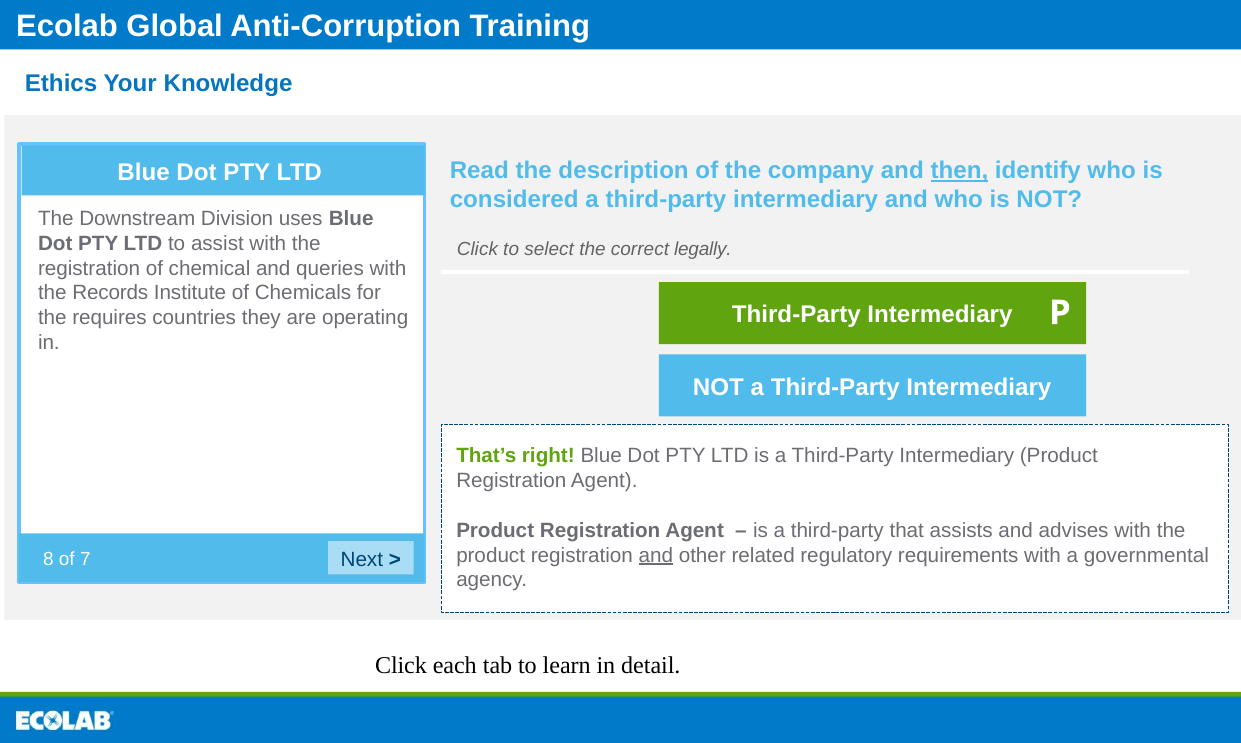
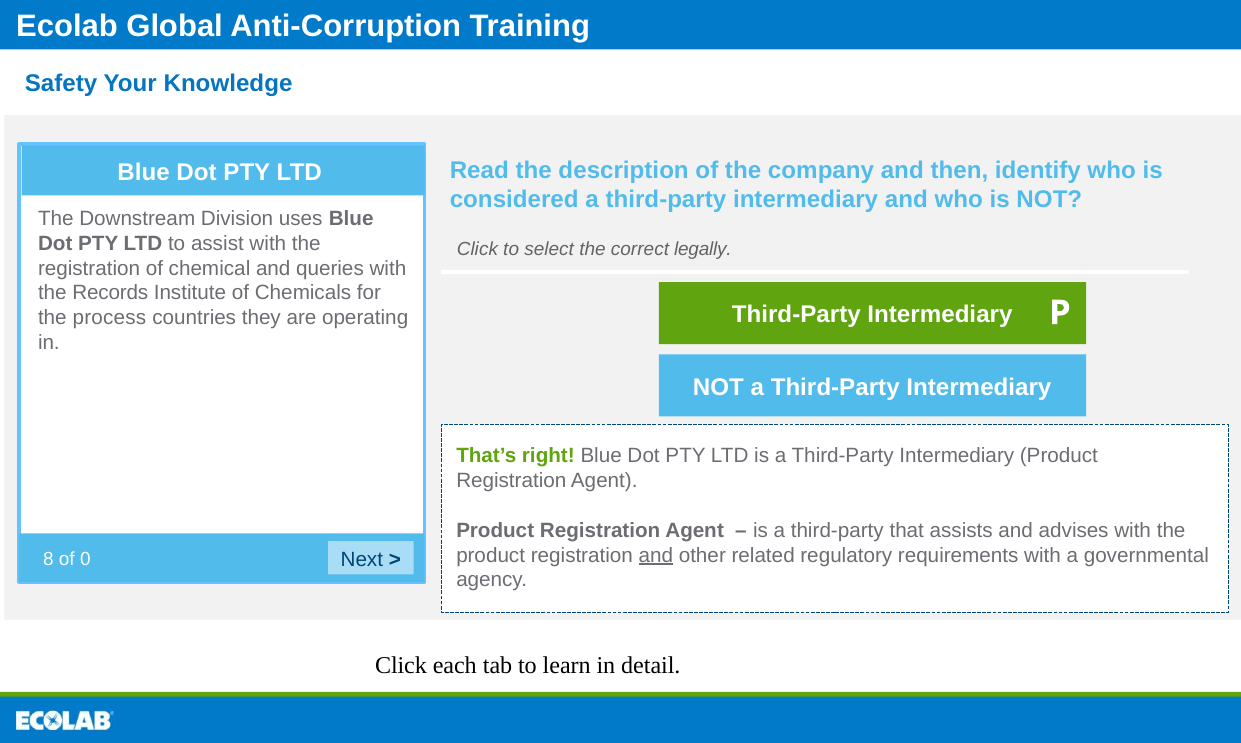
Ethics: Ethics -> Safety (61, 84)
then underline: present -> none (959, 171)
requires: requires -> process (109, 318)
7: 7 -> 0 (85, 559)
